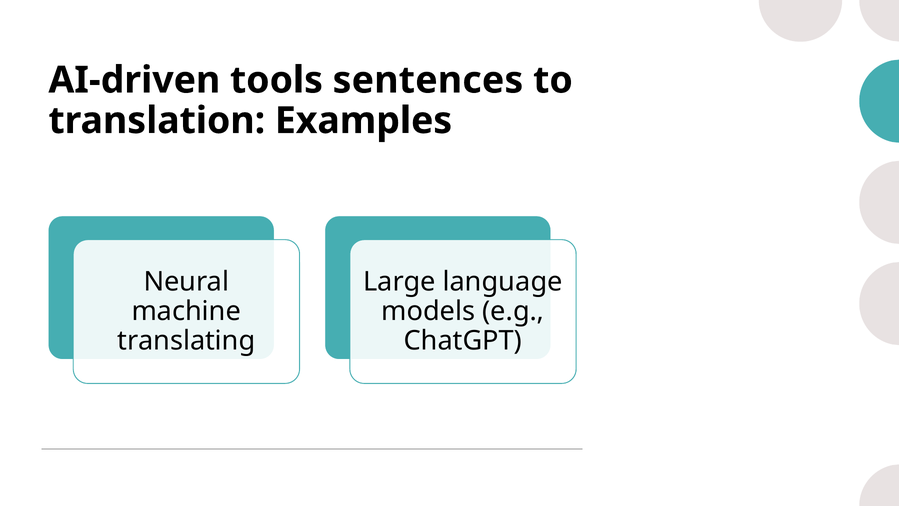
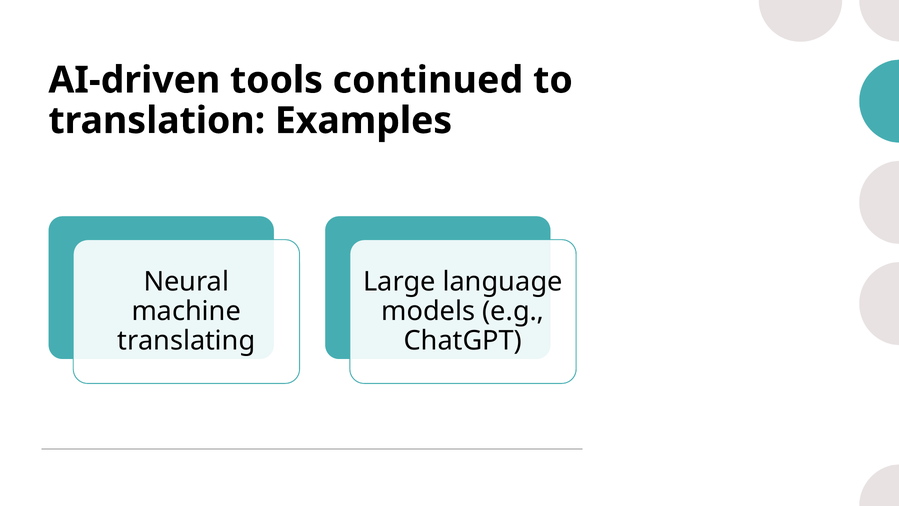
sentences: sentences -> continued (428, 80)
